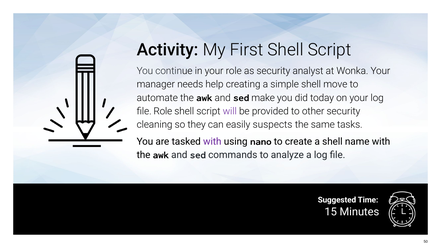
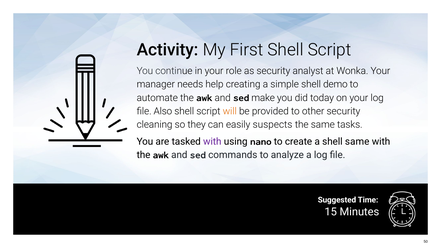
move: move -> demo (335, 84)
file Role: Role -> Also (163, 111)
will colour: purple -> orange (230, 111)
shell name: name -> same (357, 142)
